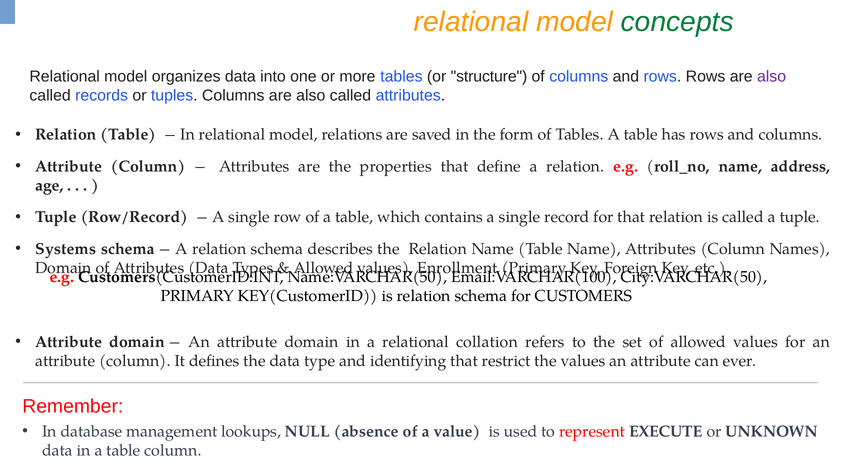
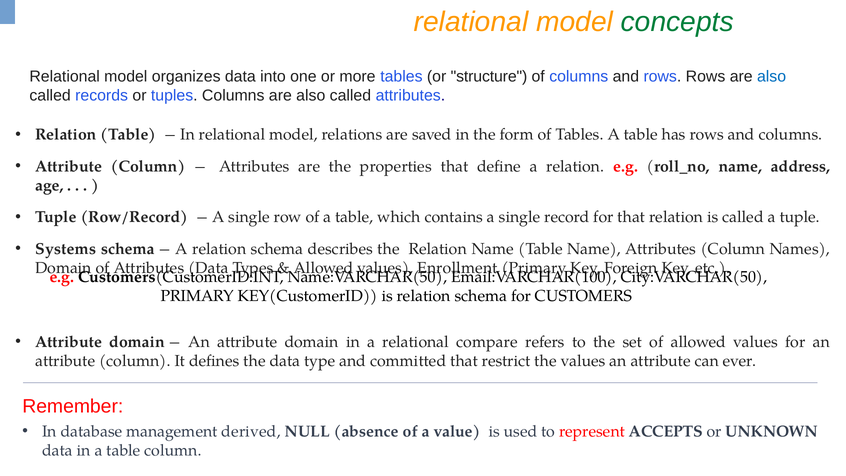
also colour: purple -> blue (772, 76)
collation: collation -> compare (487, 342)
identifying: identifying -> committed (408, 361)
lookups: lookups -> derived (251, 431)
EXECUTE: EXECUTE -> ACCEPTS (666, 431)
